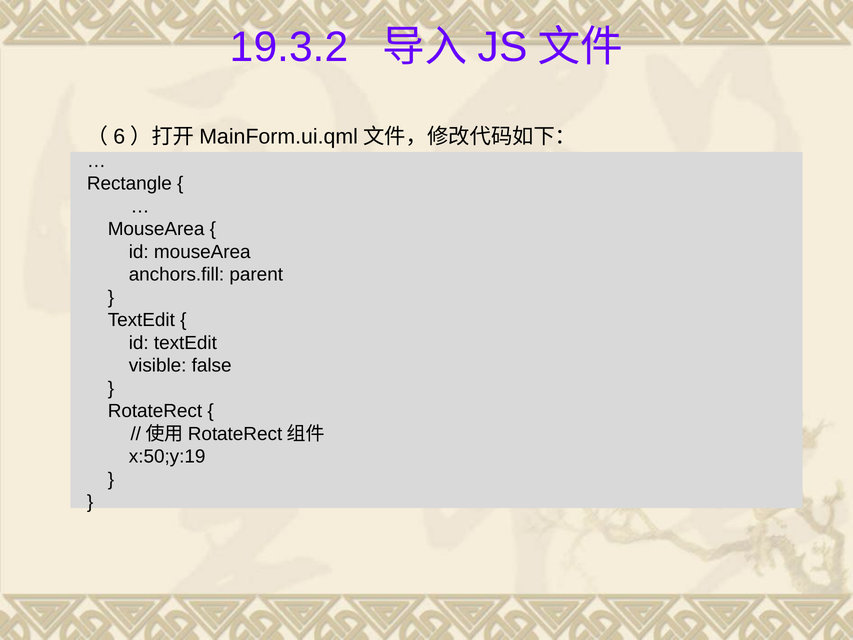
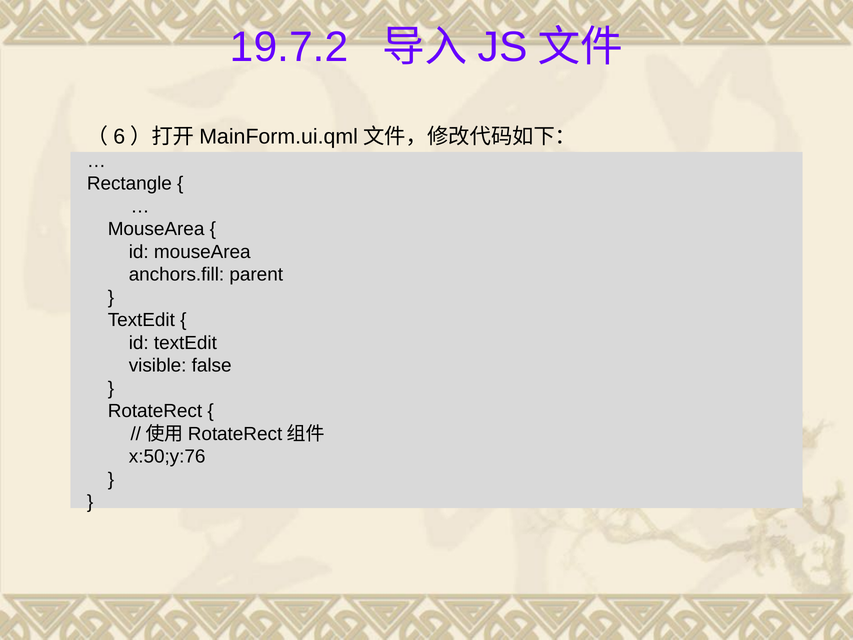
19.3.2: 19.3.2 -> 19.7.2 (289, 47)
x:50;y:19: x:50;y:19 -> x:50;y:76 (167, 456)
